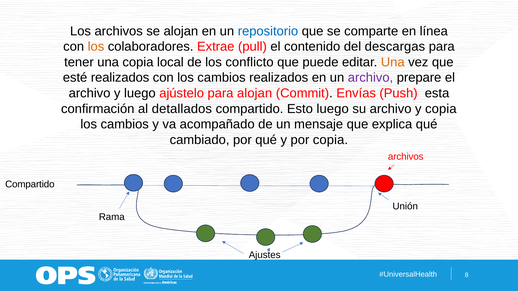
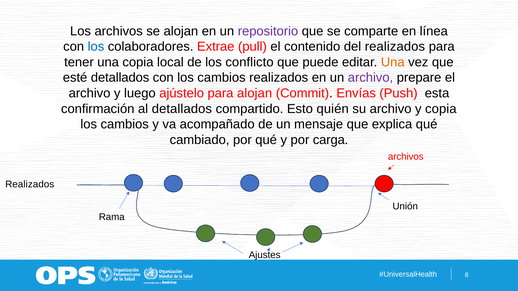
repositorio colour: blue -> purple (268, 31)
los colour: orange -> blue (96, 47)
del descargas: descargas -> realizados (395, 47)
esté realizados: realizados -> detallados (120, 78)
Esto luego: luego -> quién (333, 109)
por copia: copia -> carga (331, 140)
Compartido: Compartido -> Realizados (30, 184)
